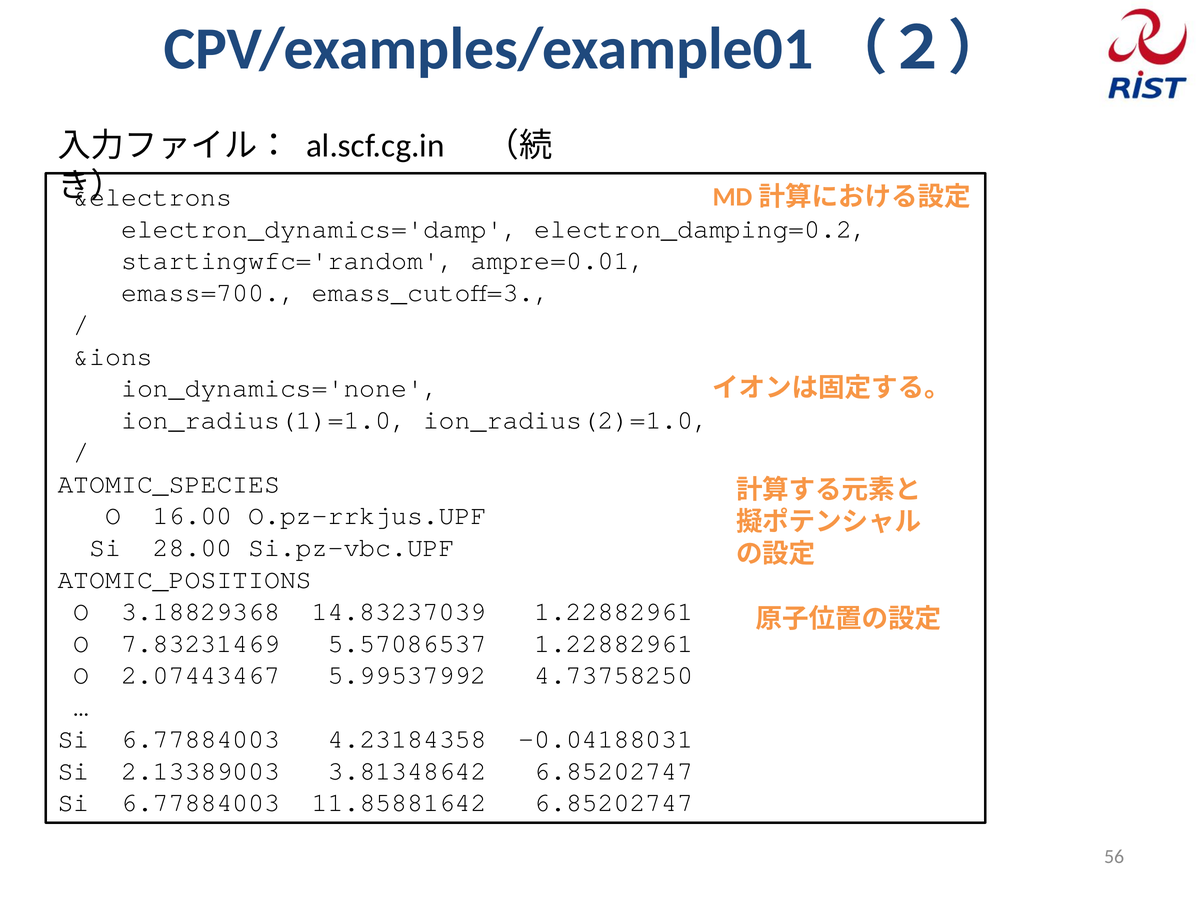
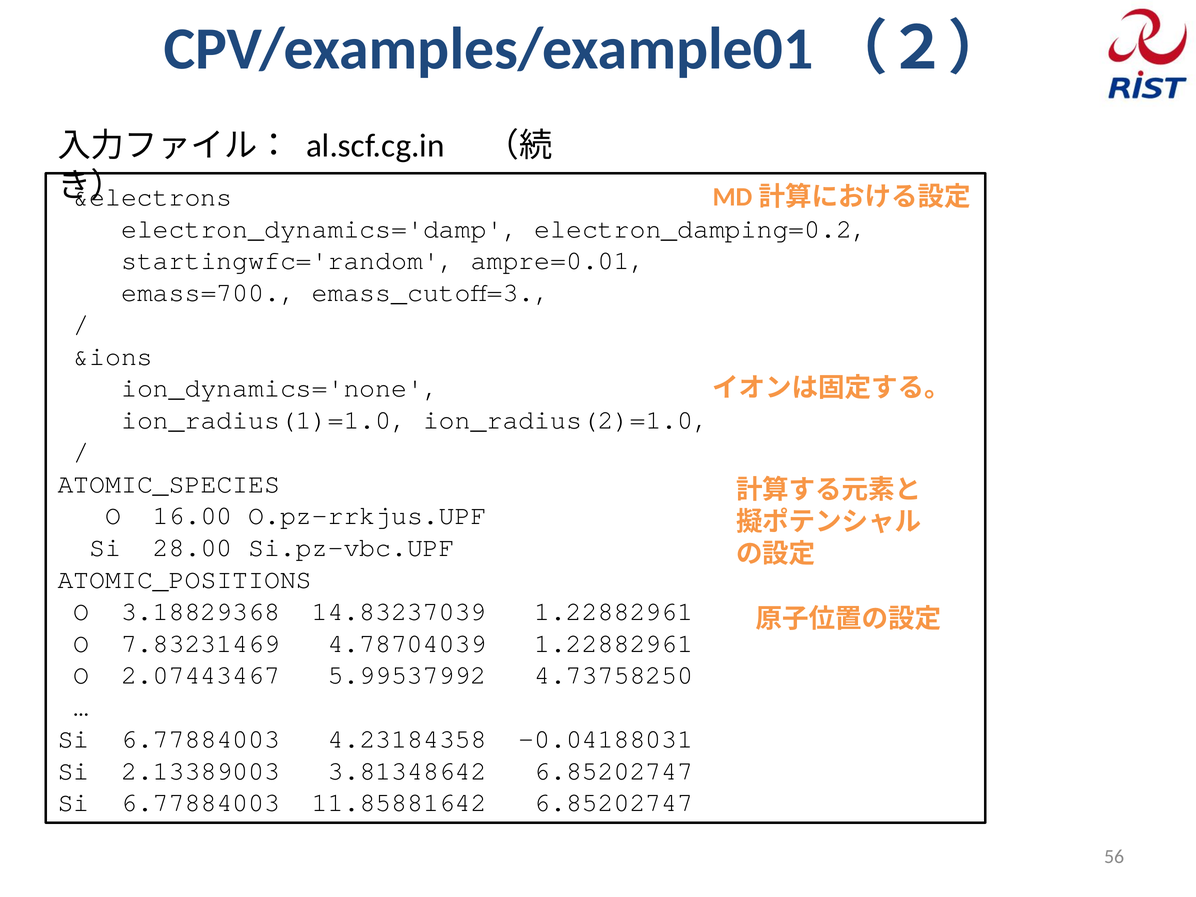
5.57086537: 5.57086537 -> 4.78704039 (407, 643)
